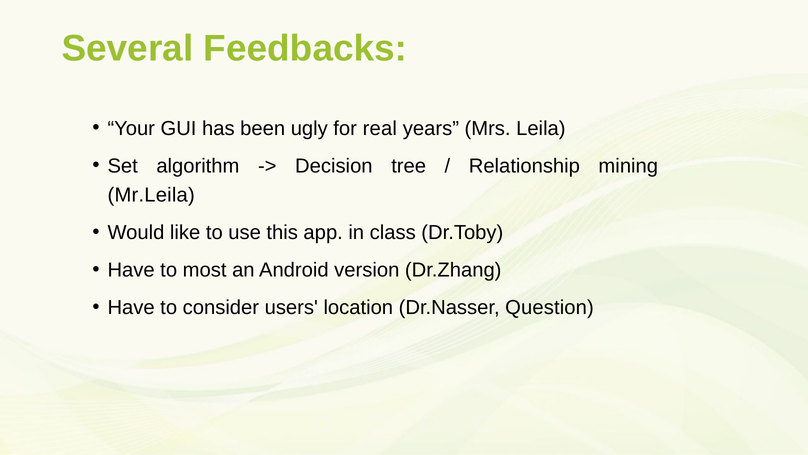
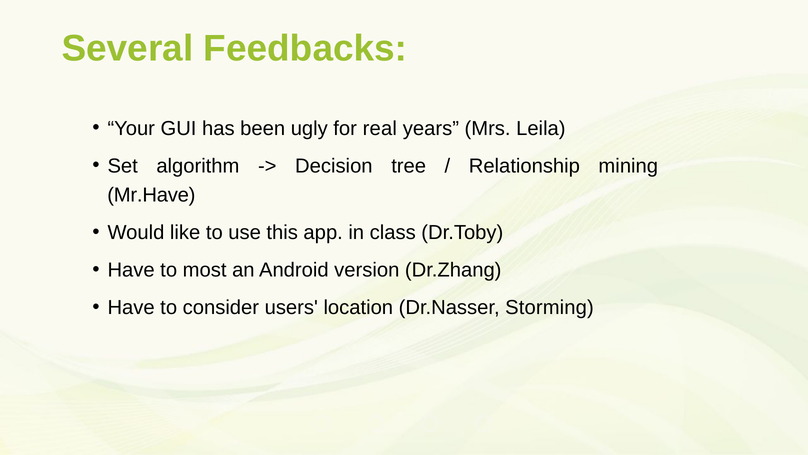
Mr.Leila: Mr.Leila -> Mr.Have (151, 195)
Question: Question -> Storming (550, 307)
